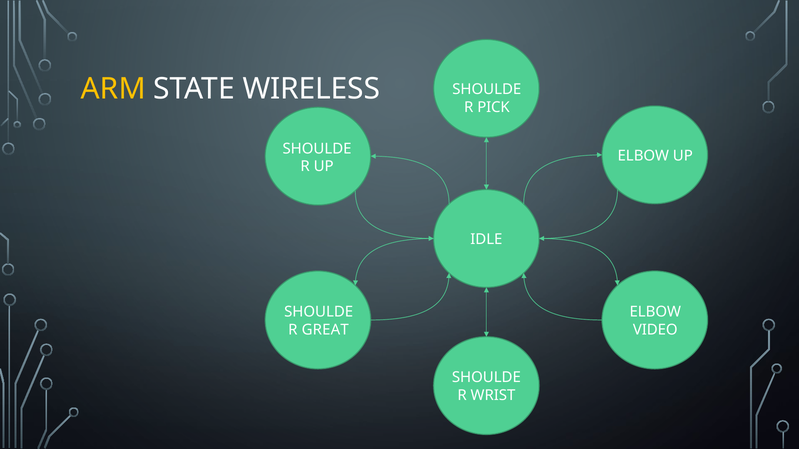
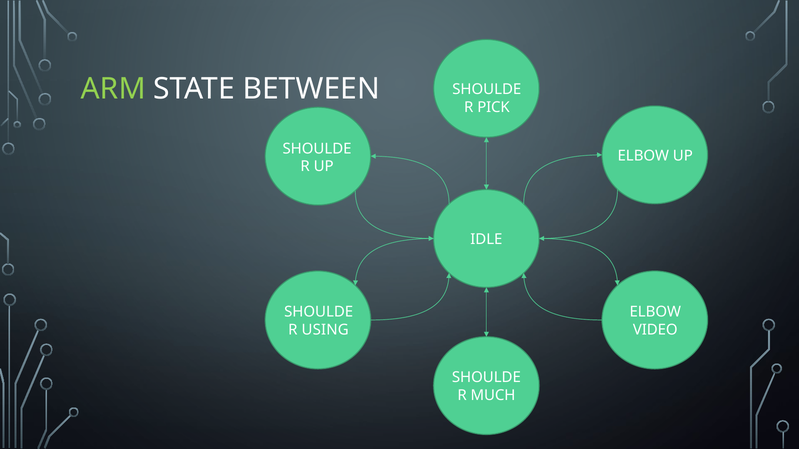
ARM colour: yellow -> light green (113, 89)
WIRELESS: WIRELESS -> BETWEEN (311, 89)
GREAT: GREAT -> USING (325, 330)
WRIST: WRIST -> MUCH (493, 396)
